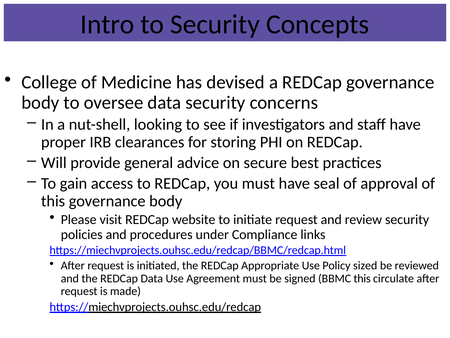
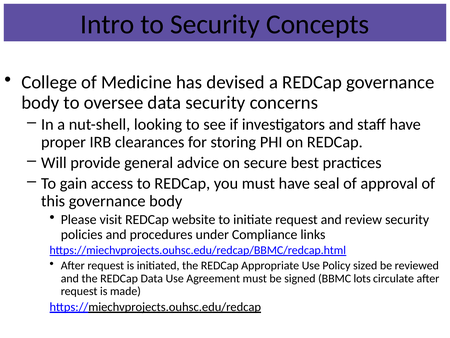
BBMC this: this -> lots (362, 278)
